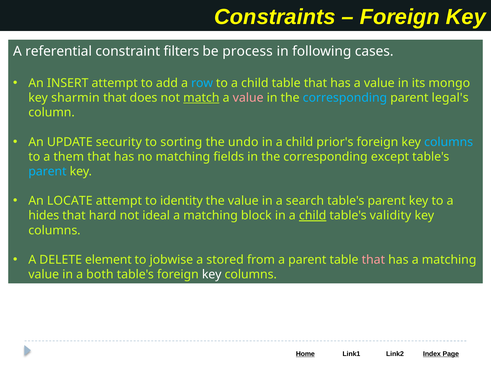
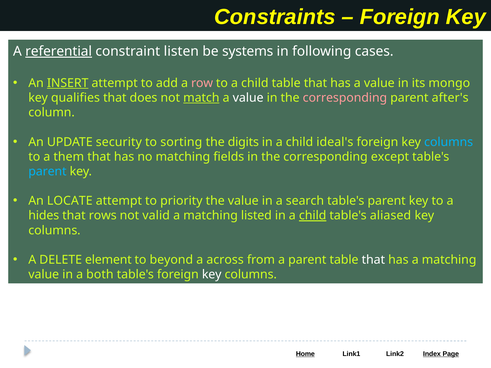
referential underline: none -> present (59, 51)
filters: filters -> listen (181, 51)
process: process -> systems (248, 51)
INSERT underline: none -> present (68, 83)
row colour: light blue -> pink (202, 83)
sharmin: sharmin -> qualifies (75, 98)
value colour: pink -> white (248, 98)
corresponding colour: light blue -> pink (345, 98)
legal's: legal's -> after's (450, 98)
undo: undo -> digits (243, 142)
prior's: prior's -> ideal's (335, 142)
identity: identity -> priority (181, 201)
hard: hard -> rows (103, 216)
ideal: ideal -> valid (156, 216)
block: block -> listed (256, 216)
validity: validity -> aliased (391, 216)
jobwise: jobwise -> beyond (171, 260)
stored: stored -> across (225, 260)
that colour: pink -> white (373, 260)
